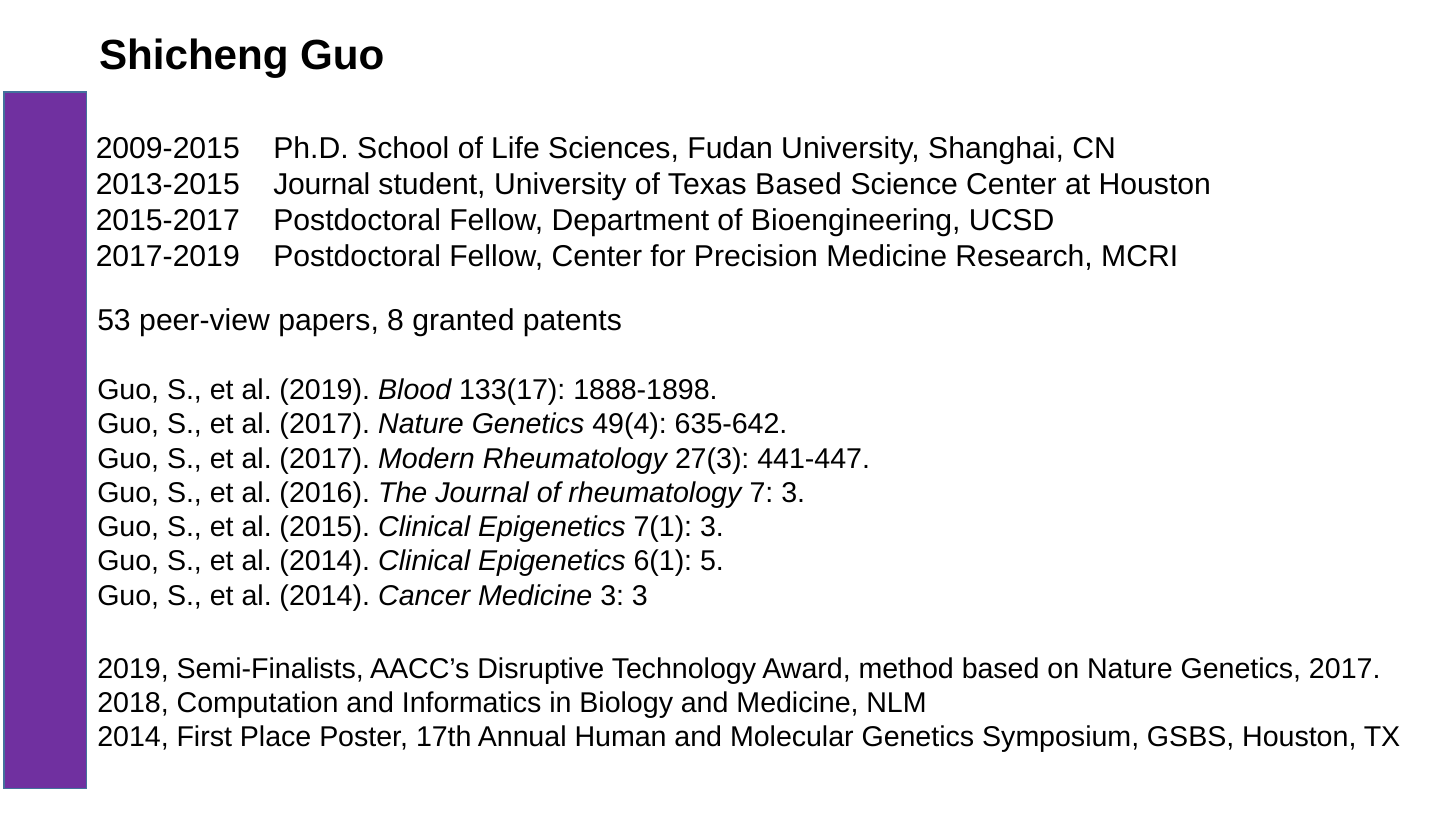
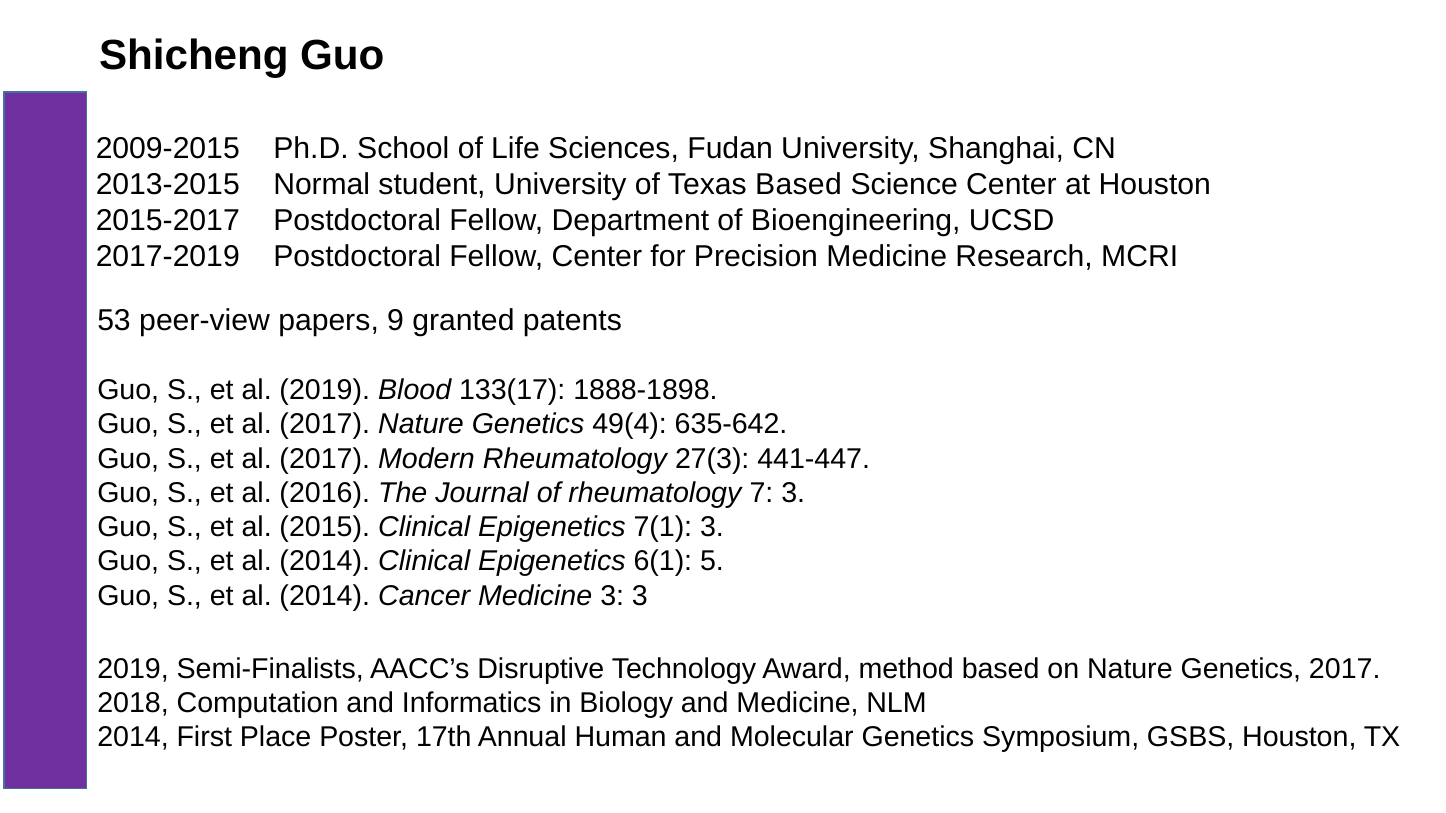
2013-2015 Journal: Journal -> Normal (322, 185)
8: 8 -> 9 (396, 321)
